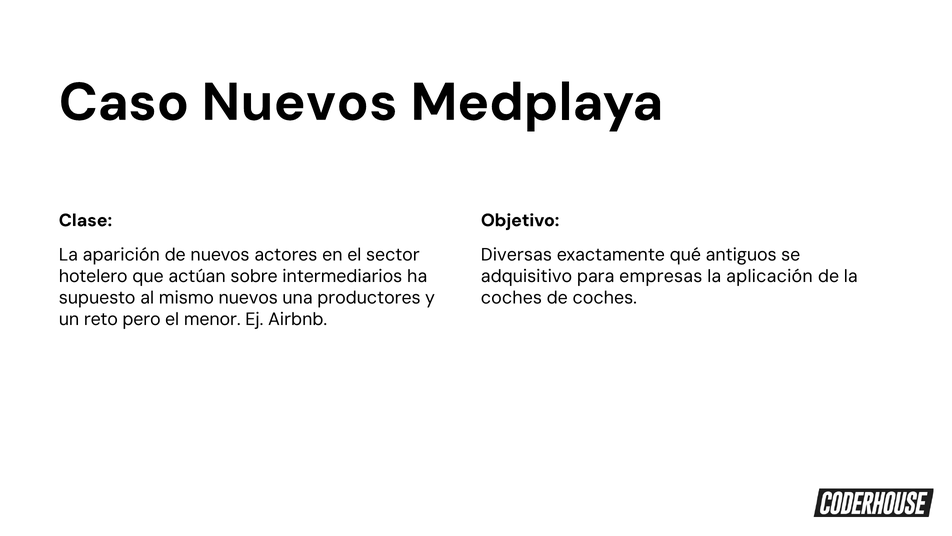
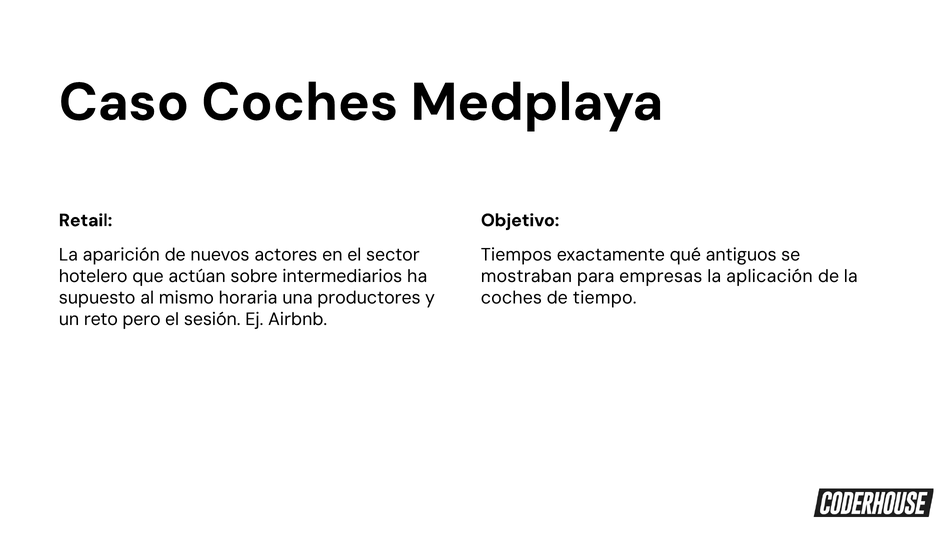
Caso Nuevos: Nuevos -> Coches (300, 102)
Clase: Clase -> Retail (86, 220)
Diversas: Diversas -> Tiempos (516, 255)
adquisitivo: adquisitivo -> mostraban (526, 276)
mismo nuevos: nuevos -> horaria (248, 298)
de coches: coches -> tiempo (605, 298)
menor: menor -> sesión (212, 319)
